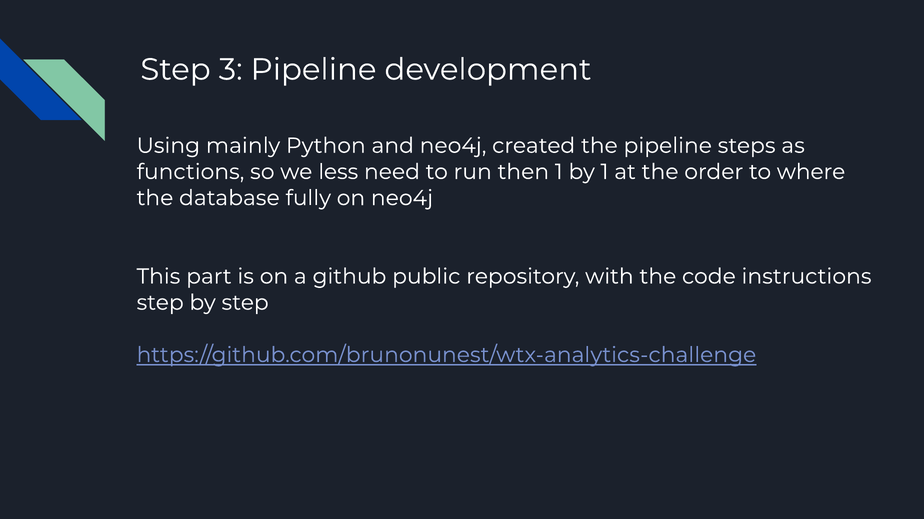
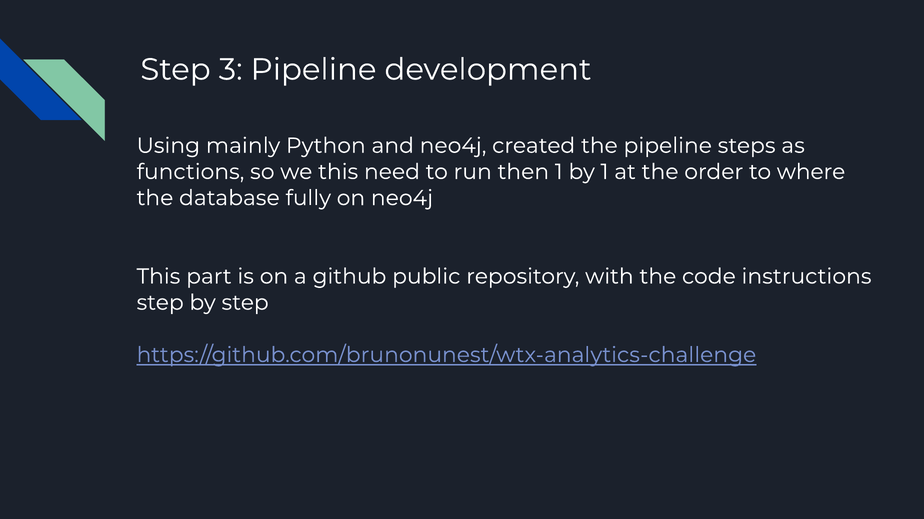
we less: less -> this (338, 172)
